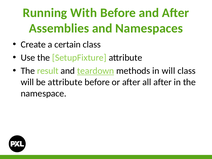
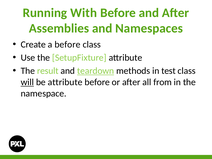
a certain: certain -> before (67, 44)
in will: will -> test (169, 71)
will underline: none -> present (27, 82)
all after: after -> from (163, 82)
